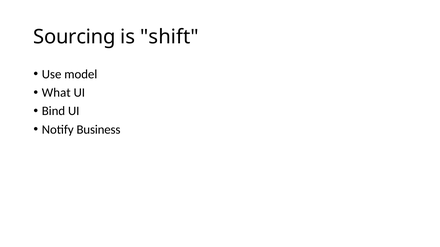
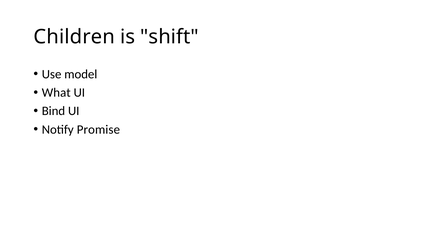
Sourcing: Sourcing -> Children (74, 37)
Business: Business -> Promise (98, 130)
